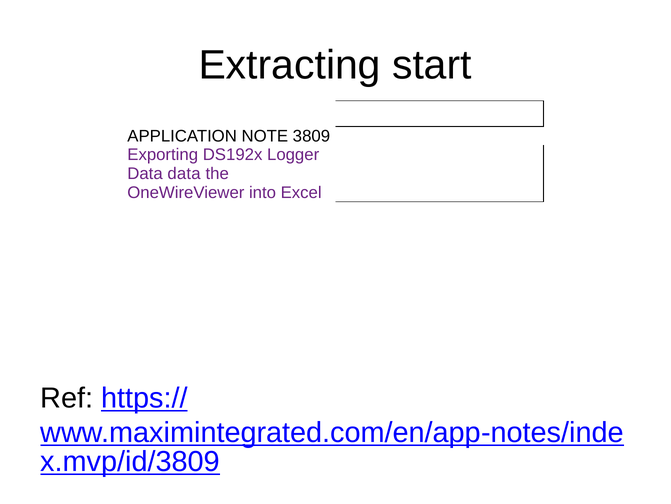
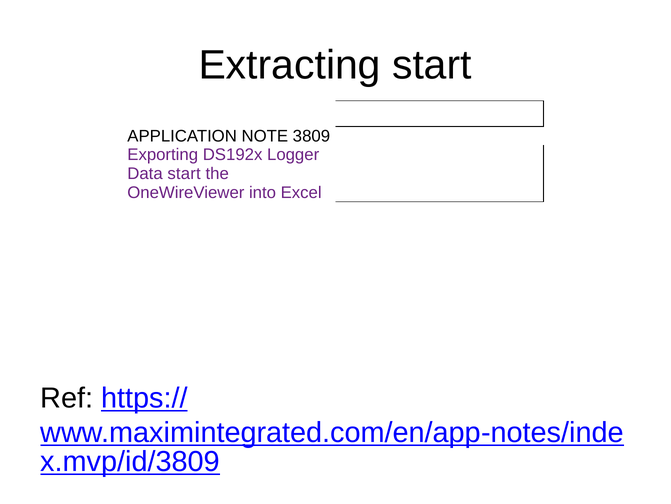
Data data: data -> start (184, 173)
